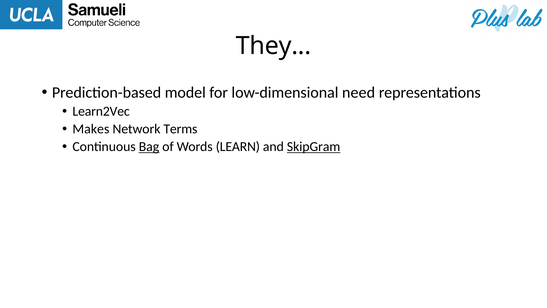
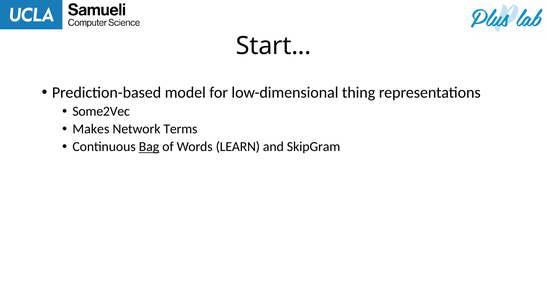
They: They -> Start (274, 46)
need: need -> thing (359, 92)
Learn2Vec: Learn2Vec -> Some2Vec (101, 111)
SkipGram underline: present -> none (314, 147)
